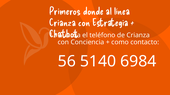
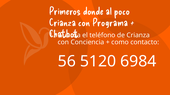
línea: línea -> poco (122, 11)
Estrategia: Estrategia -> Programa (110, 23)
5140: 5140 -> 5120 (98, 62)
